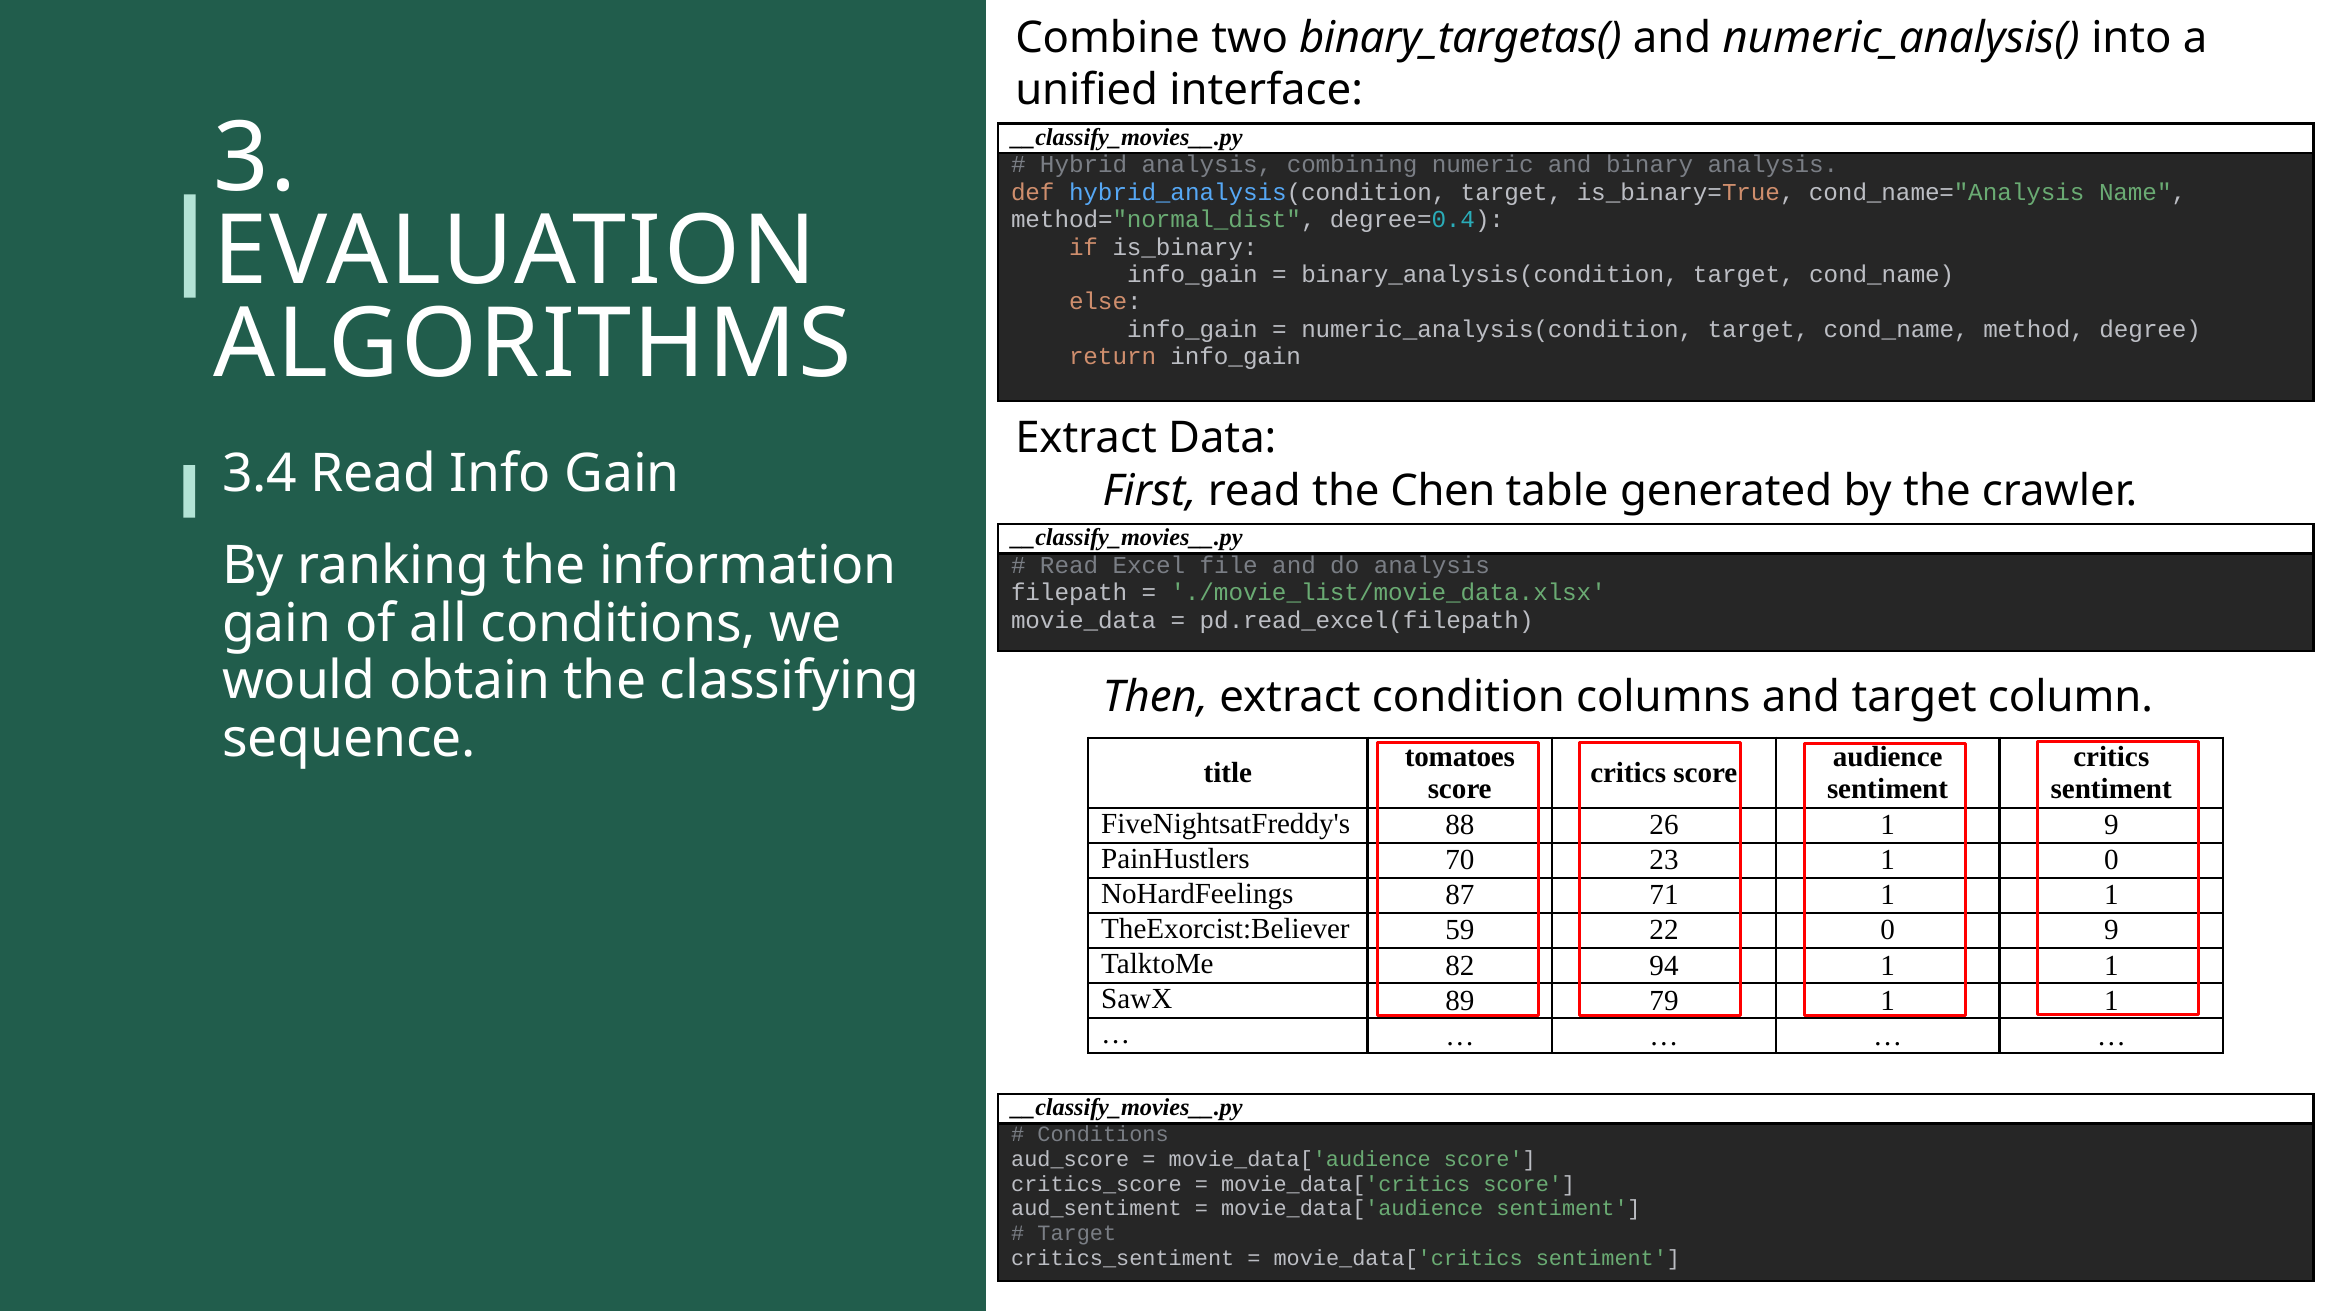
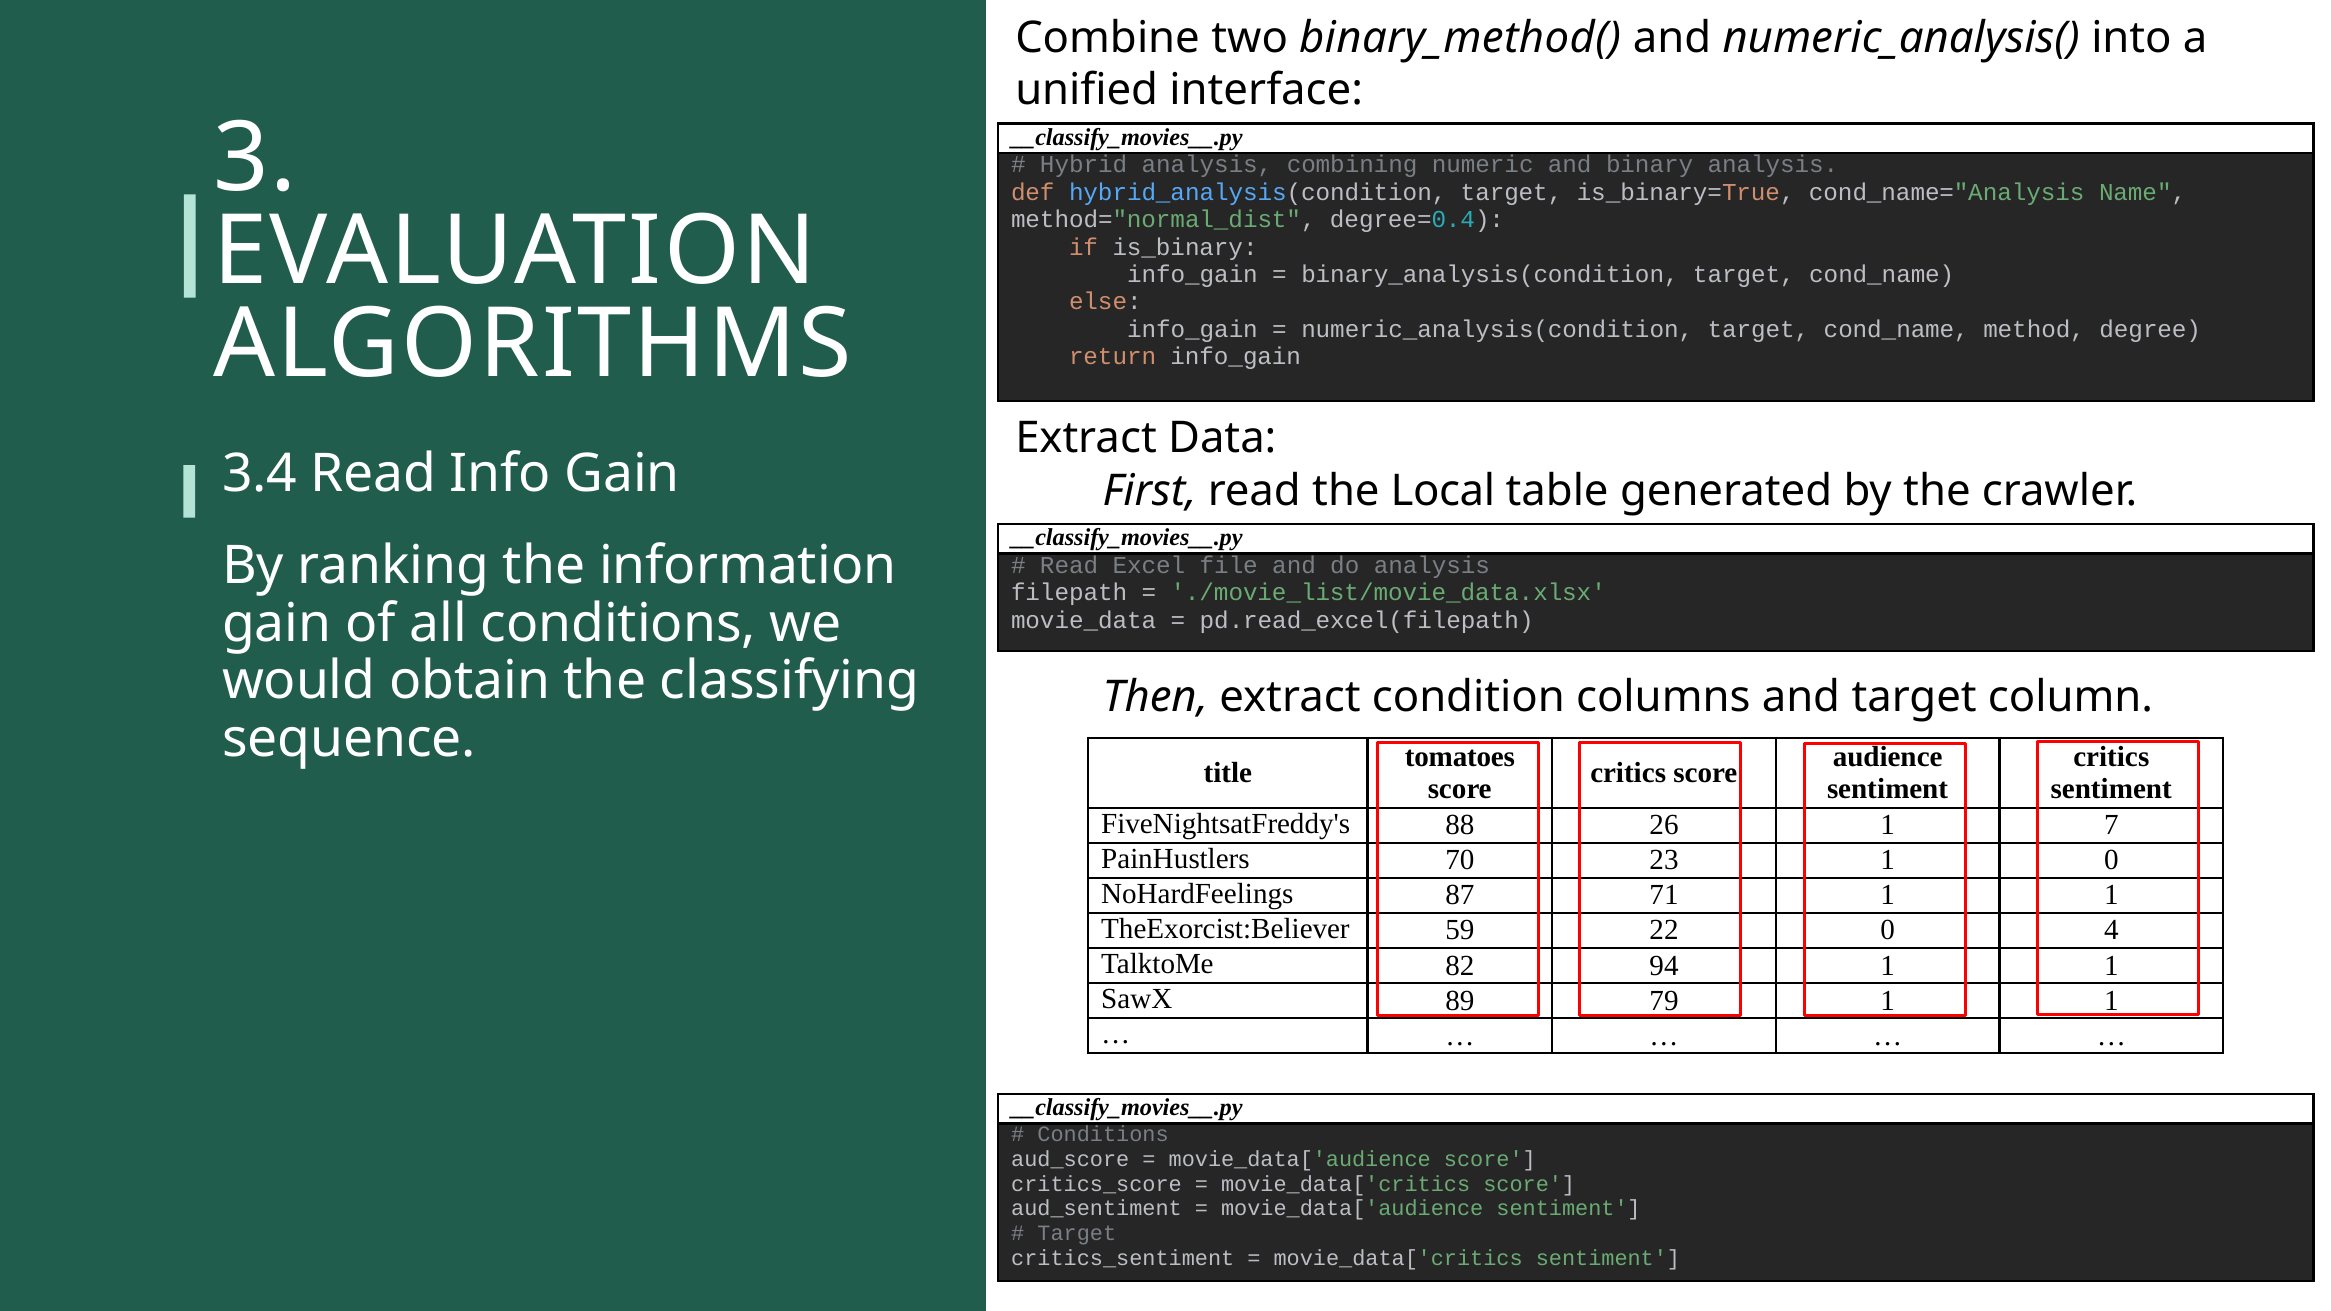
binary_targetas(: binary_targetas( -> binary_method( (1460, 38)
Chen: Chen -> Local (1443, 491)
1 9: 9 -> 7 (2111, 825)
0 9: 9 -> 4 (2111, 931)
